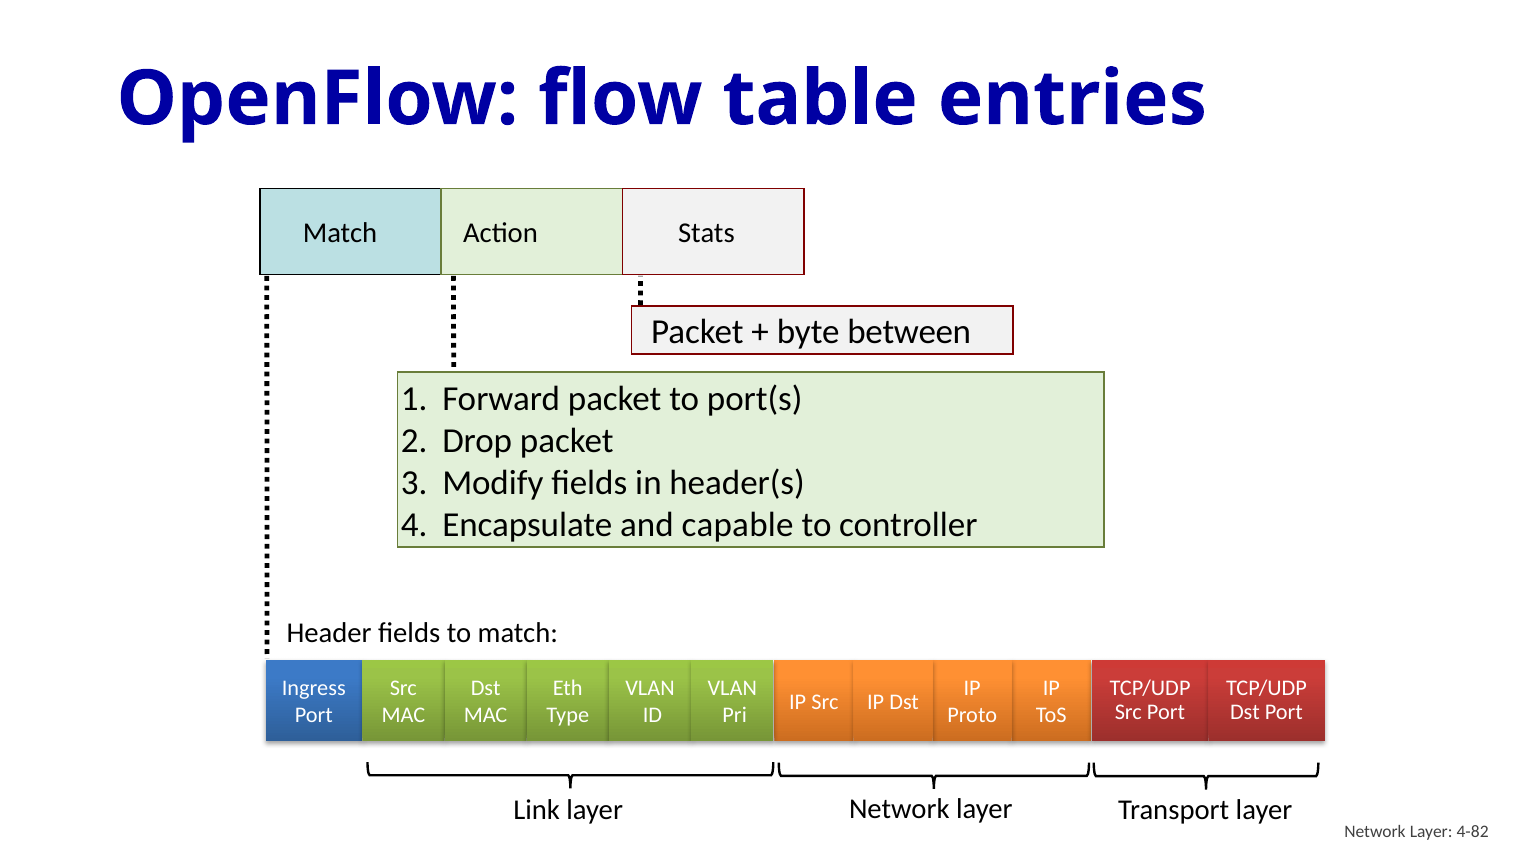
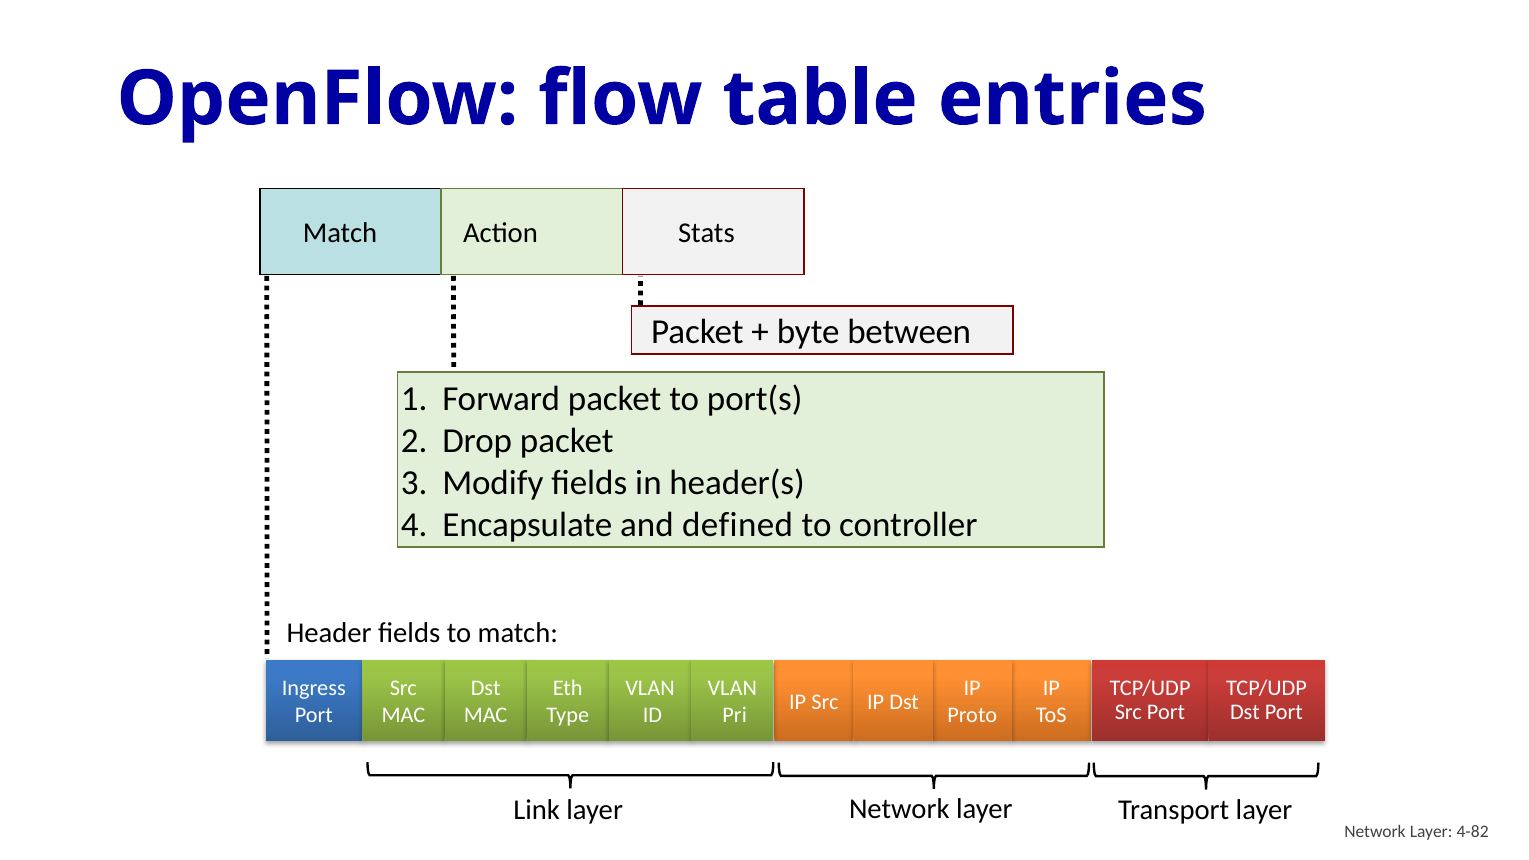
capable: capable -> defined (738, 525)
